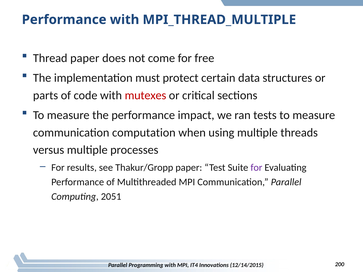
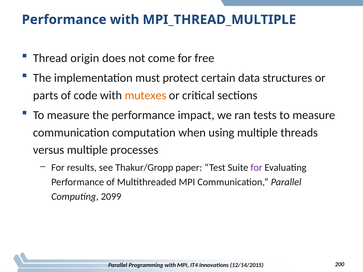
Thread paper: paper -> origin (85, 58)
mutexes colour: red -> orange (145, 95)
2051: 2051 -> 2099 (111, 197)
